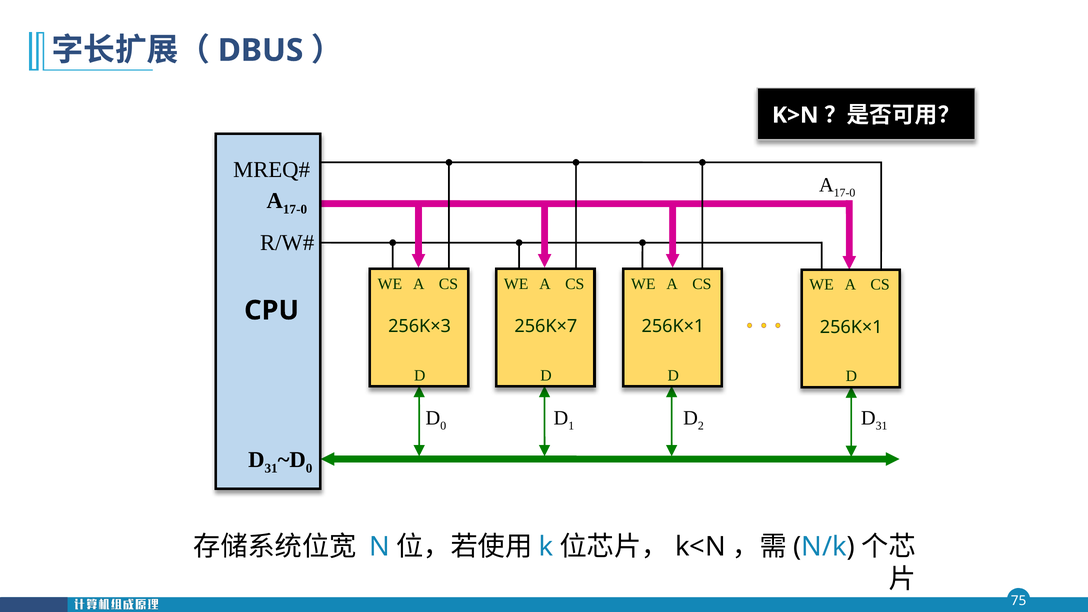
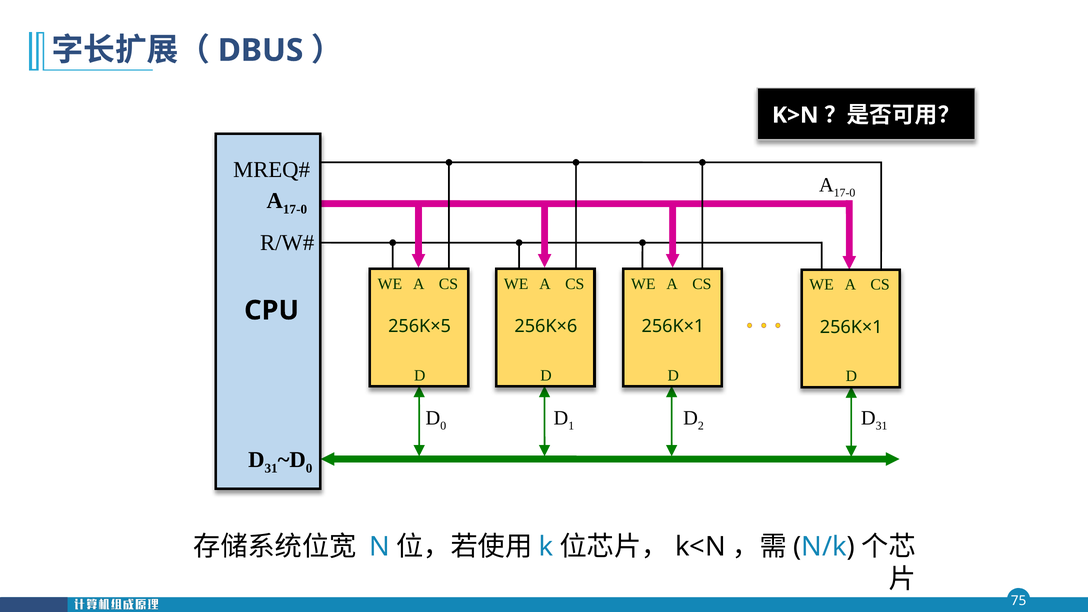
256K×3: 256K×3 -> 256K×5 (420, 326)
256K×7: 256K×7 -> 256K×6 (546, 326)
